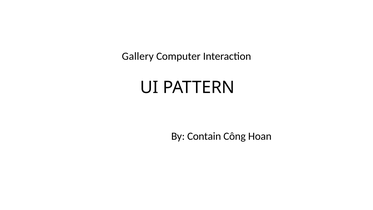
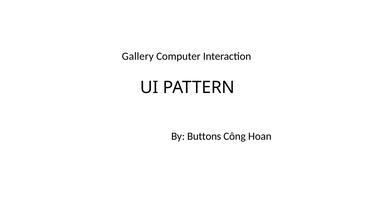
Contain: Contain -> Buttons (204, 136)
